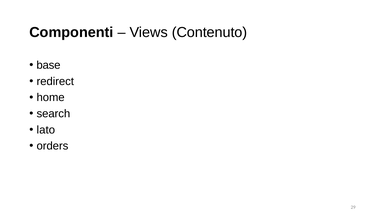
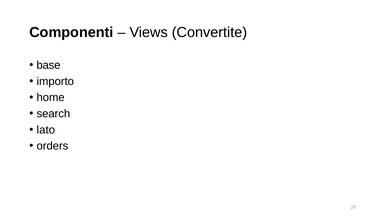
Contenuto: Contenuto -> Convertite (209, 32)
redirect: redirect -> importo (55, 81)
